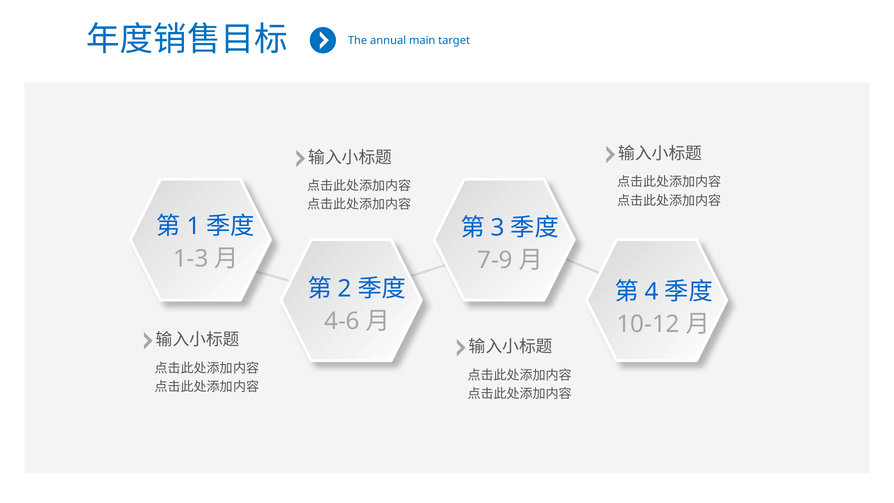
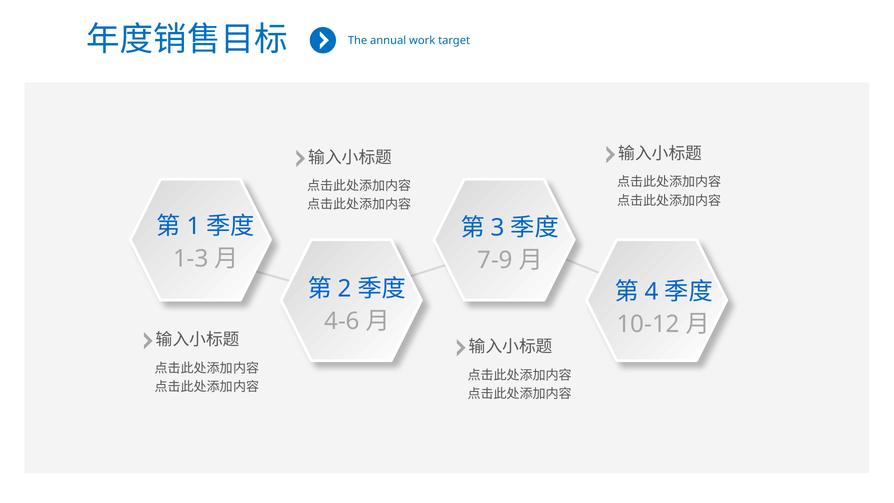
main: main -> work (422, 40)
